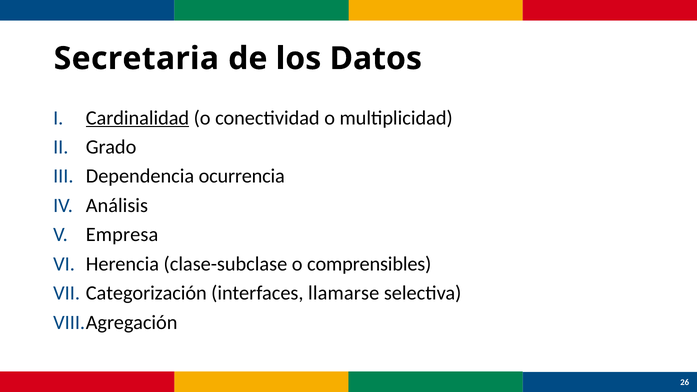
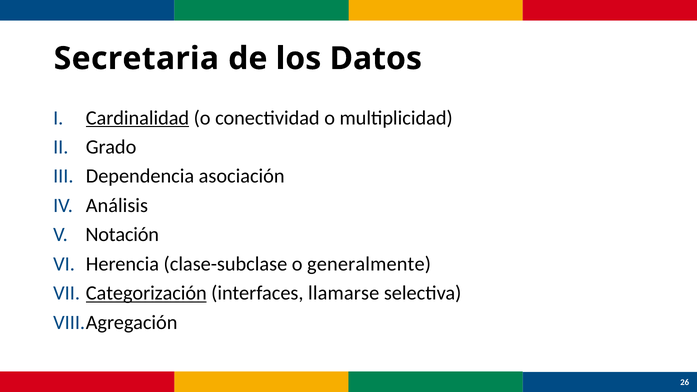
ocurrencia: ocurrencia -> asociación (242, 176)
Empresa: Empresa -> Notación (122, 235)
comprensibles: comprensibles -> generalmente (369, 264)
Categorización underline: none -> present (146, 293)
